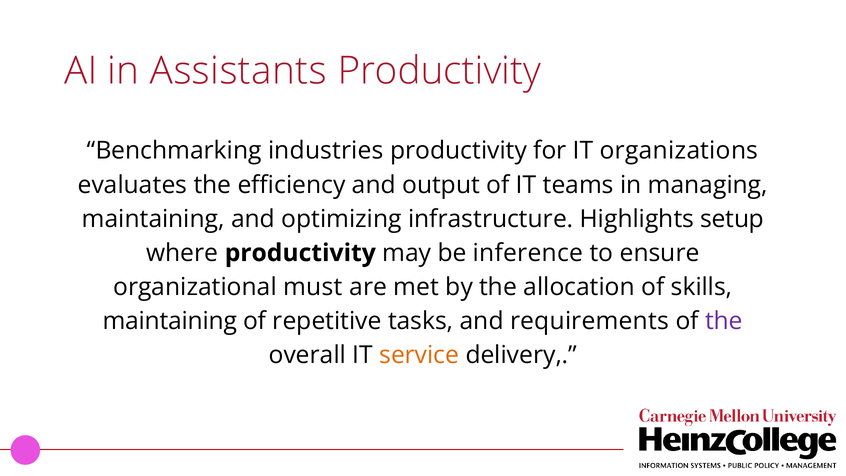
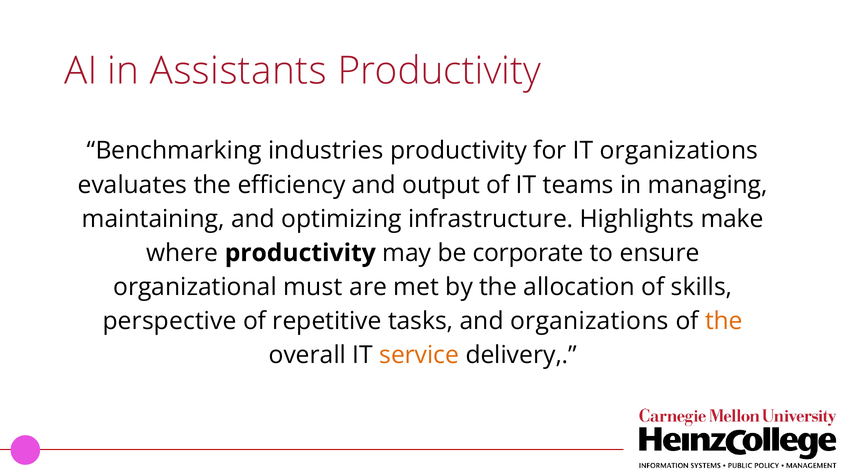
setup: setup -> make (732, 219)
inference: inference -> corporate (528, 253)
maintaining: maintaining -> perspective (170, 321)
and requirements: requirements -> organizations (590, 321)
the colour: purple -> orange (724, 321)
